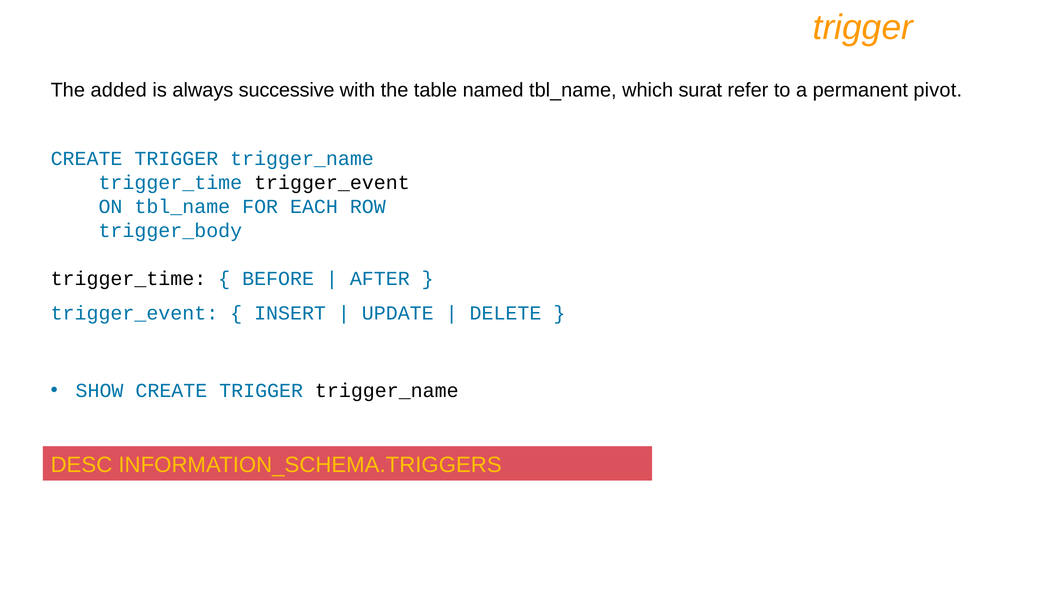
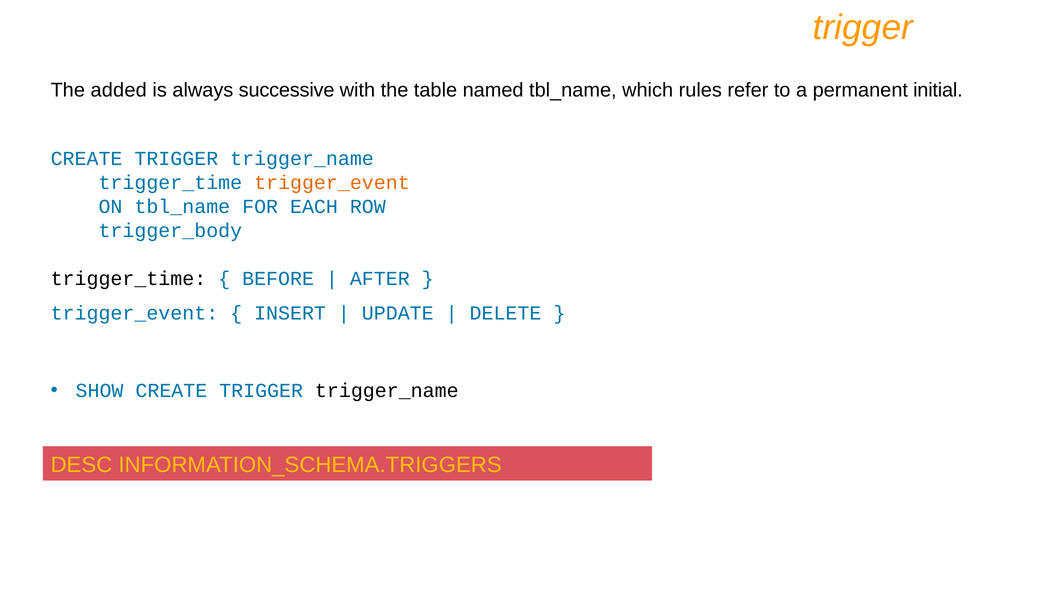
surat: surat -> rules (700, 90)
pivot: pivot -> initial (938, 90)
trigger_event colour: black -> orange (332, 183)
